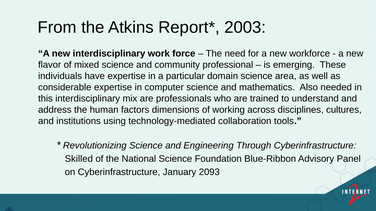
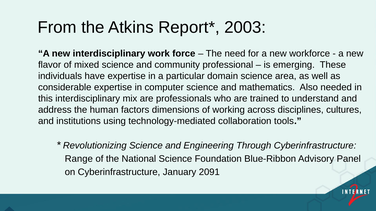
Skilled: Skilled -> Range (79, 159)
2093: 2093 -> 2091 (209, 172)
